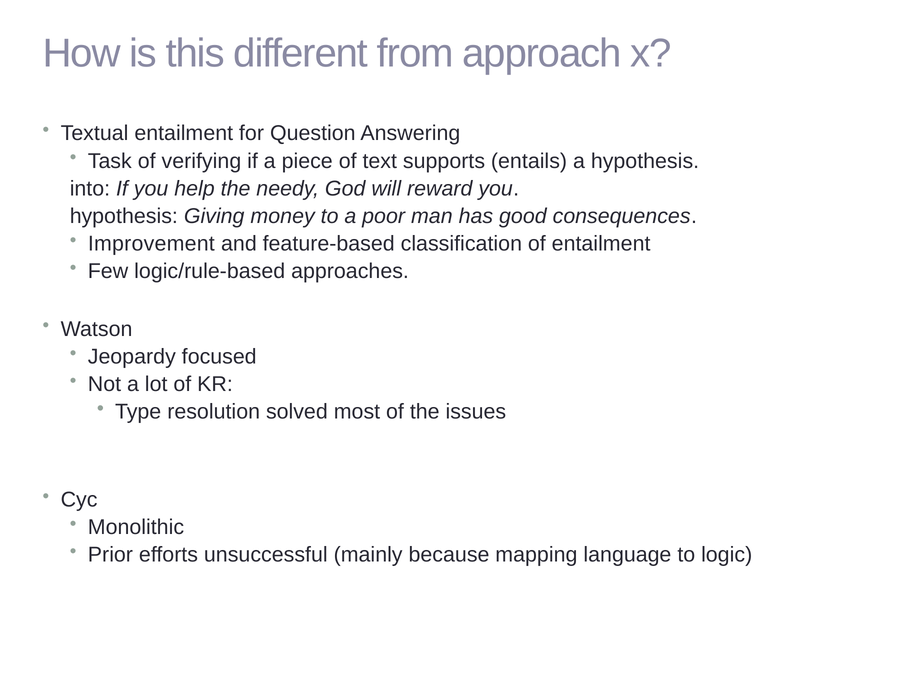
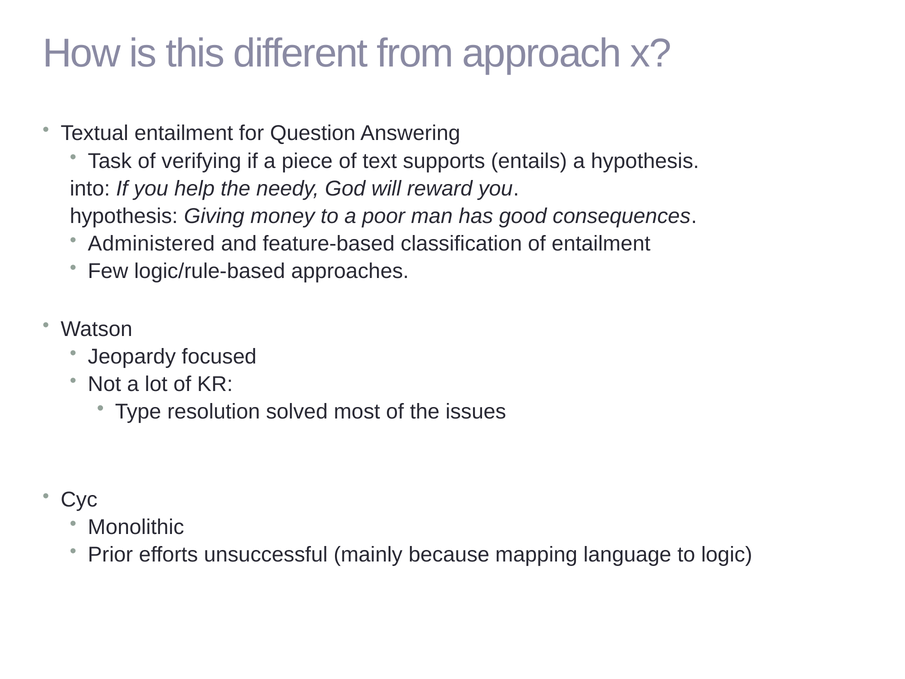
Improvement: Improvement -> Administered (151, 244)
